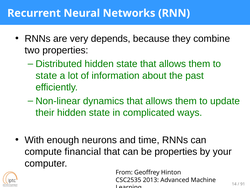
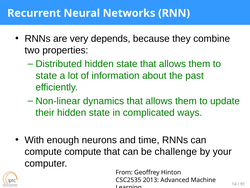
compute financial: financial -> compute (83, 151)
be properties: properties -> challenge (176, 151)
